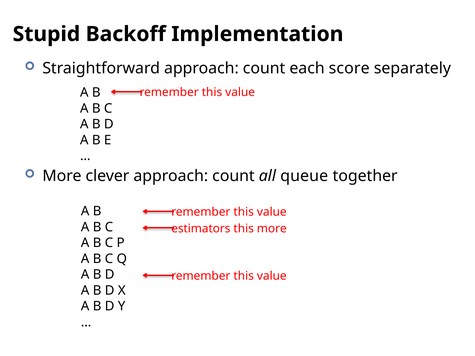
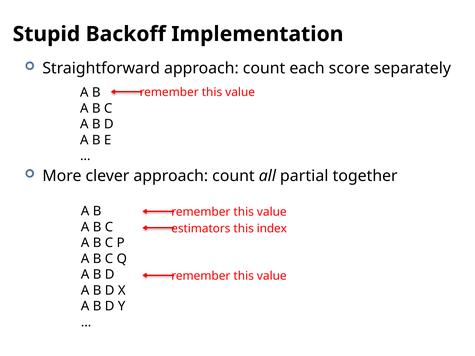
queue: queue -> partial (304, 176)
this more: more -> index (272, 229)
